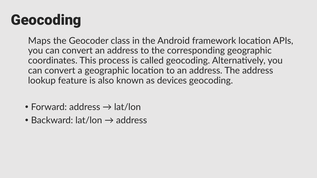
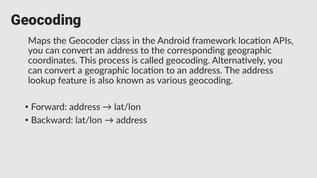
devices: devices -> various (172, 81)
